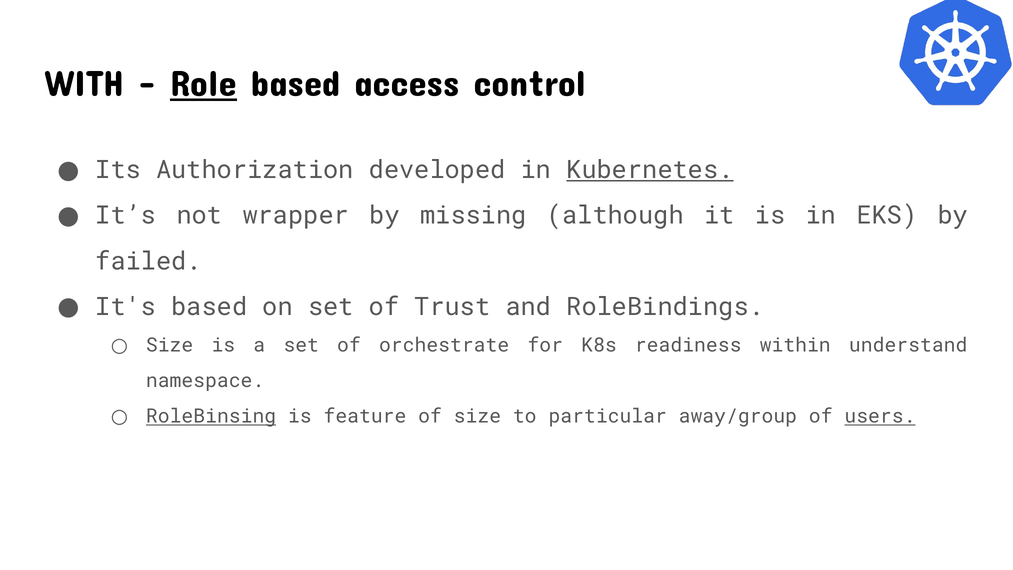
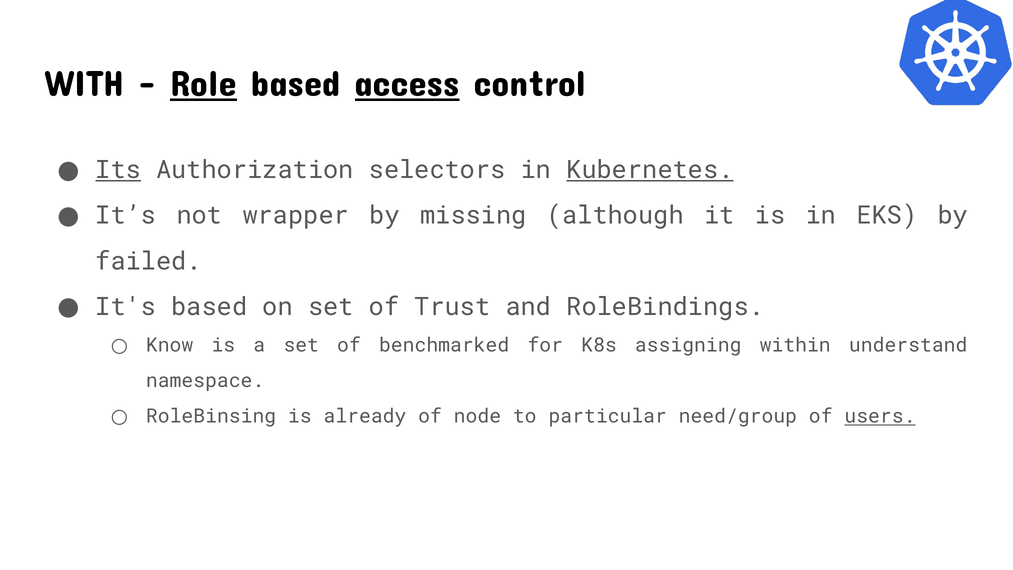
access underline: none -> present (407, 84)
Its underline: none -> present (118, 170)
developed: developed -> selectors (437, 170)
Size: Size -> Know (170, 345)
orchestrate: orchestrate -> benchmarked (444, 345)
readiness: readiness -> assigning (688, 345)
RoleBinsing underline: present -> none (211, 416)
feature: feature -> already (365, 416)
of size: size -> node (477, 416)
away/group: away/group -> need/group (738, 416)
